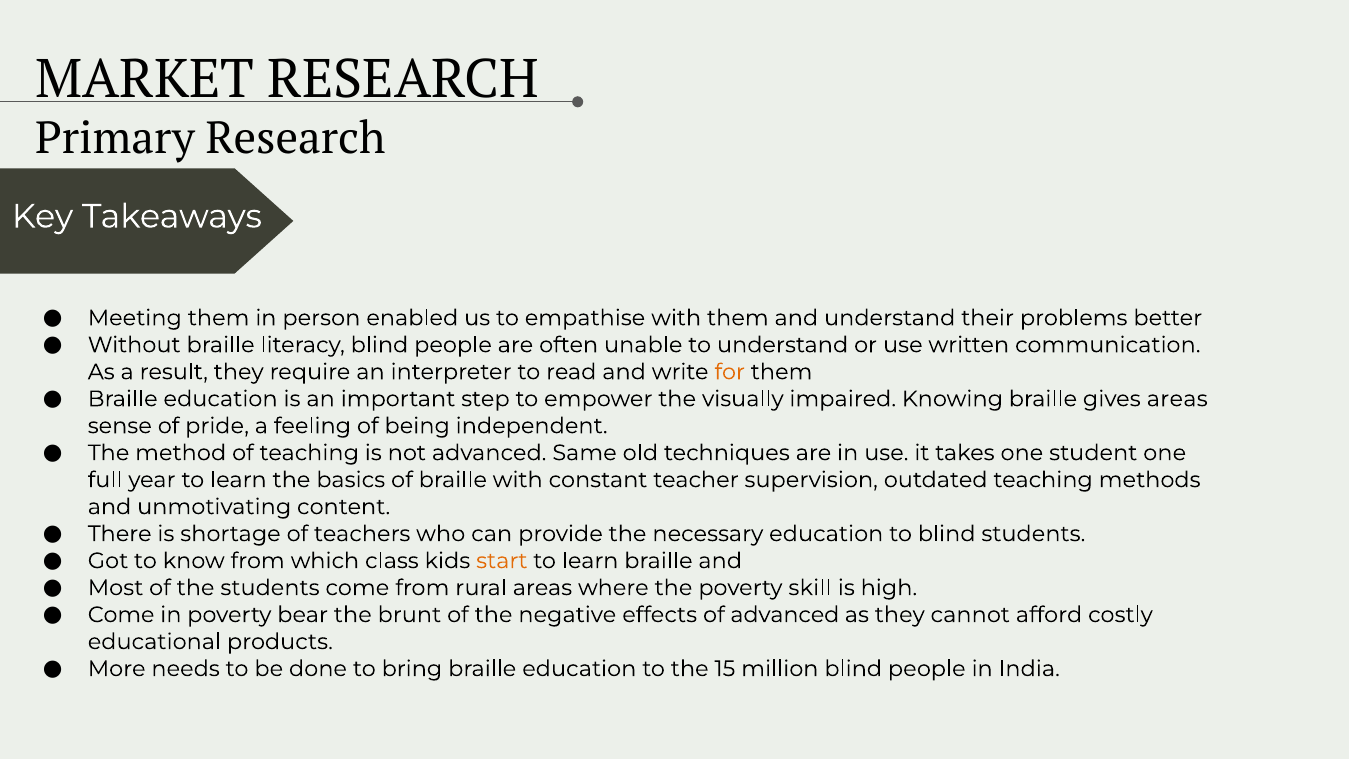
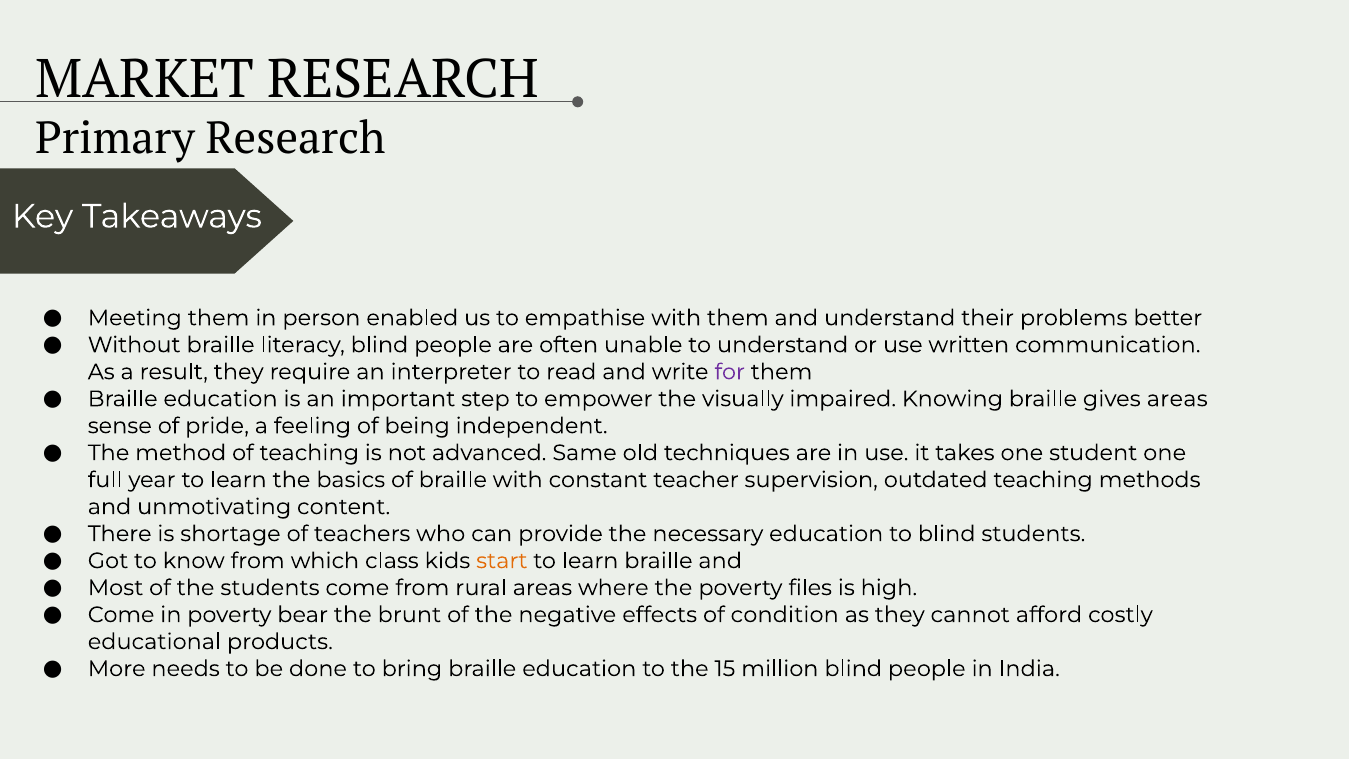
for colour: orange -> purple (730, 372)
skill: skill -> files (810, 588)
of advanced: advanced -> condition (785, 615)
